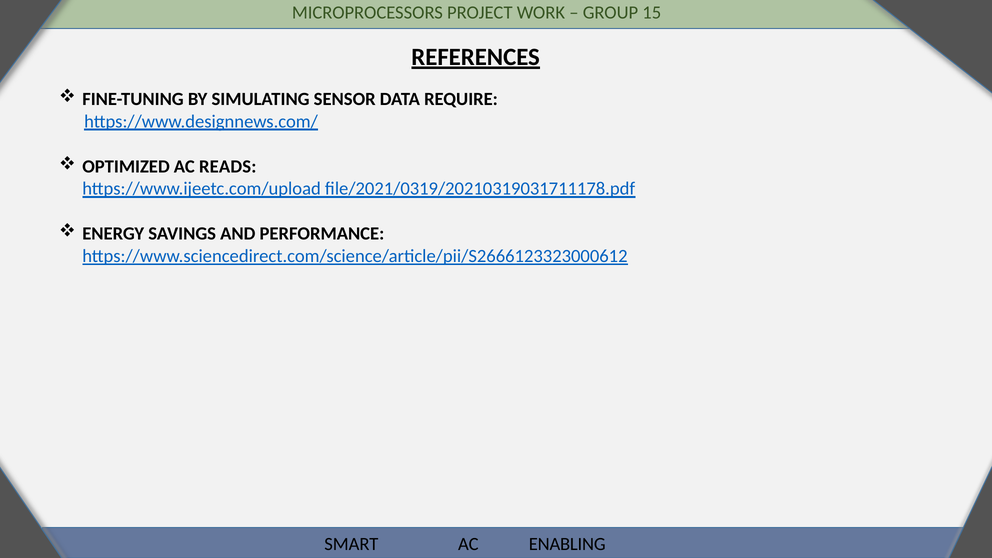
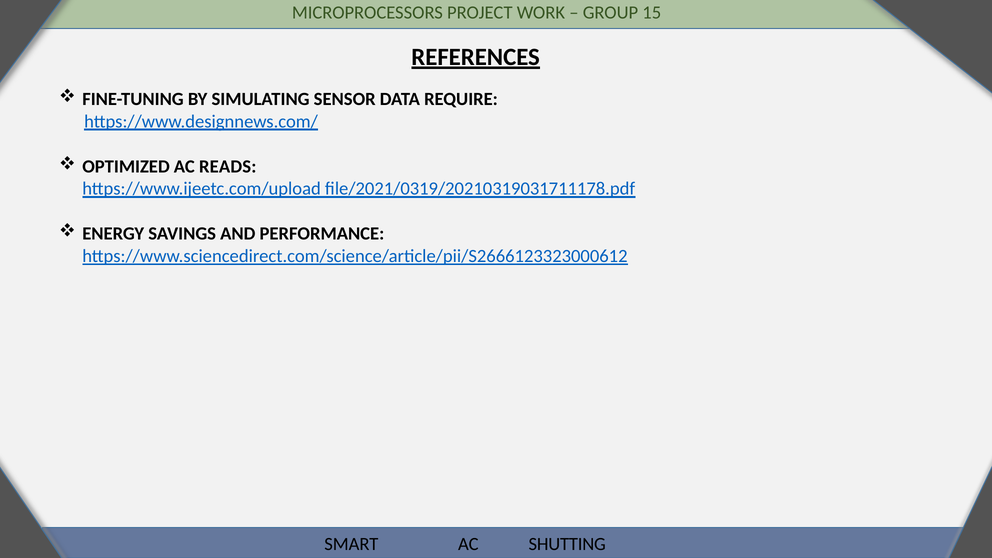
ENABLING: ENABLING -> SHUTTING (567, 544)
